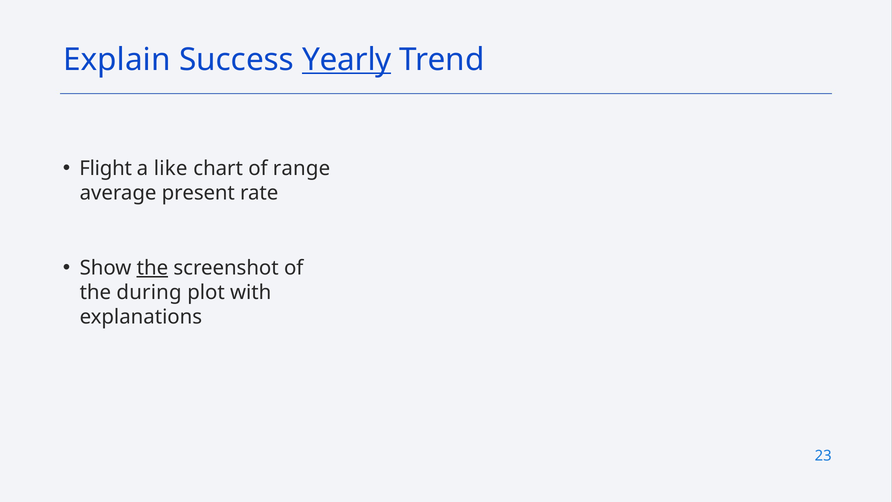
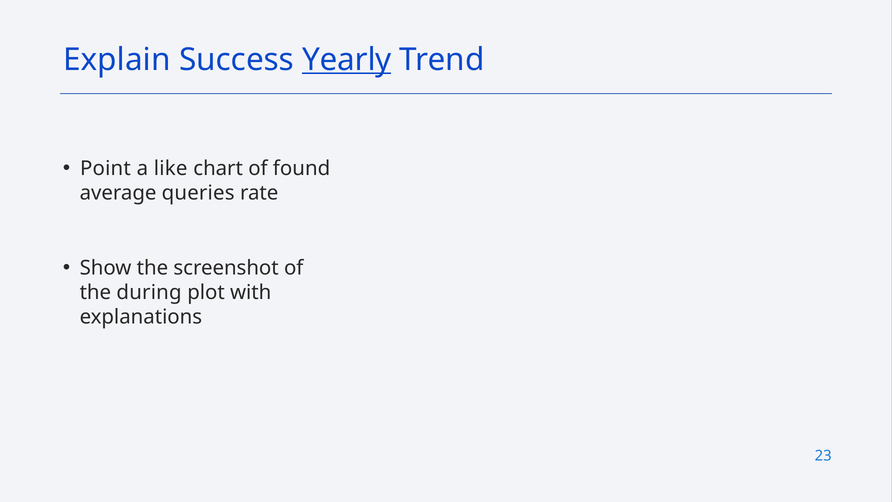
Flight: Flight -> Point (105, 168)
range: range -> found (302, 168)
present: present -> queries (198, 193)
the underline: present -> none (152, 268)
